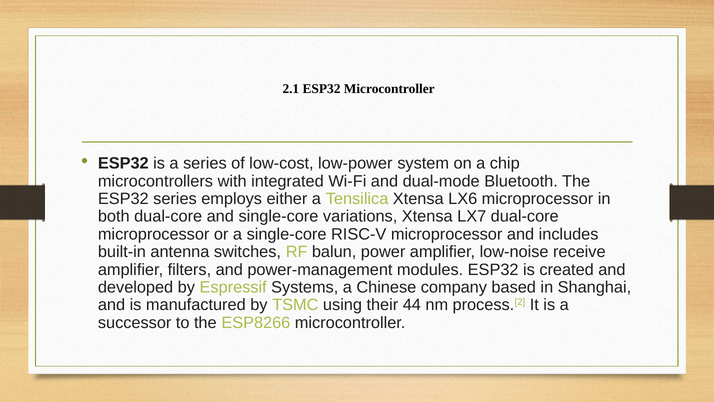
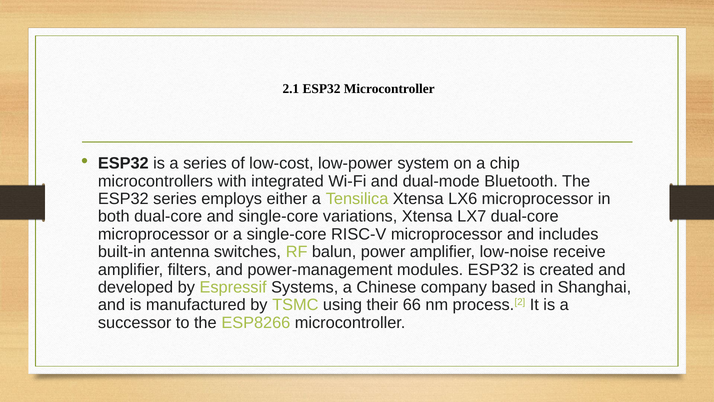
44: 44 -> 66 (412, 305)
